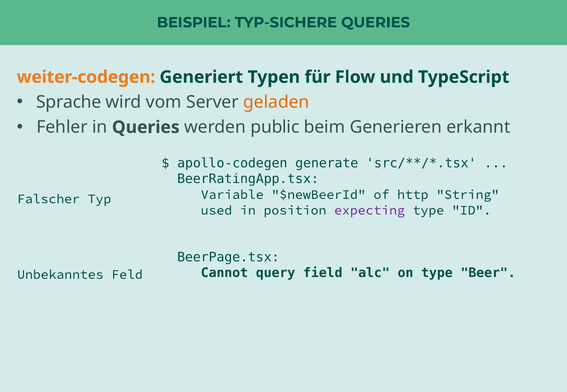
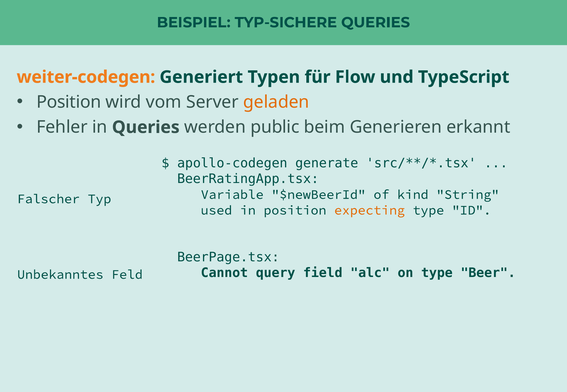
Sprache: Sprache -> Position (69, 102)
http: http -> kind (413, 195)
expecting colour: purple -> orange (370, 210)
